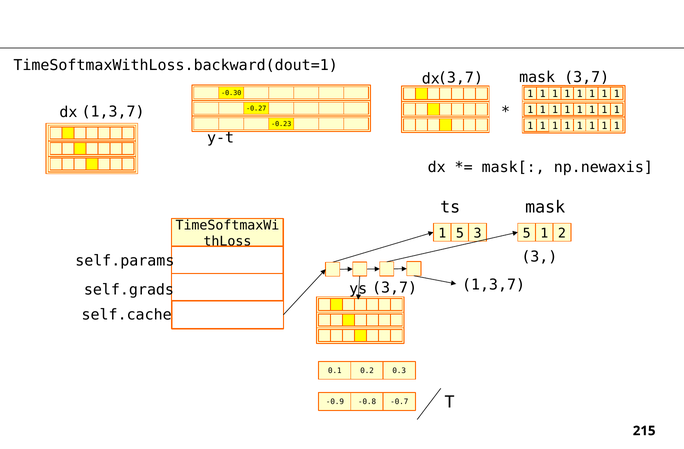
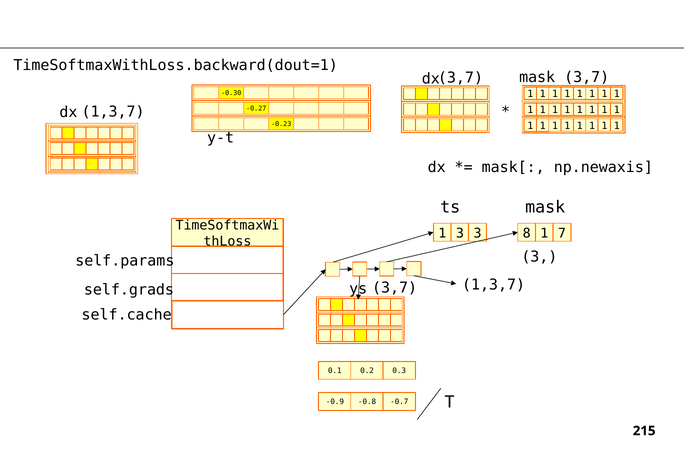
1 5: 5 -> 3 (460, 233)
3 5: 5 -> 8 (527, 233)
2: 2 -> 7 (562, 233)
